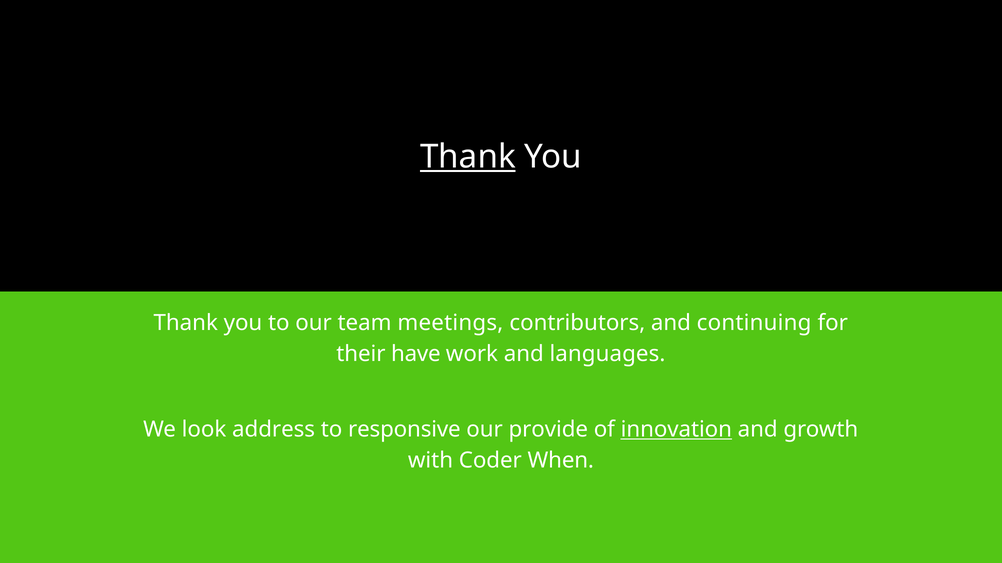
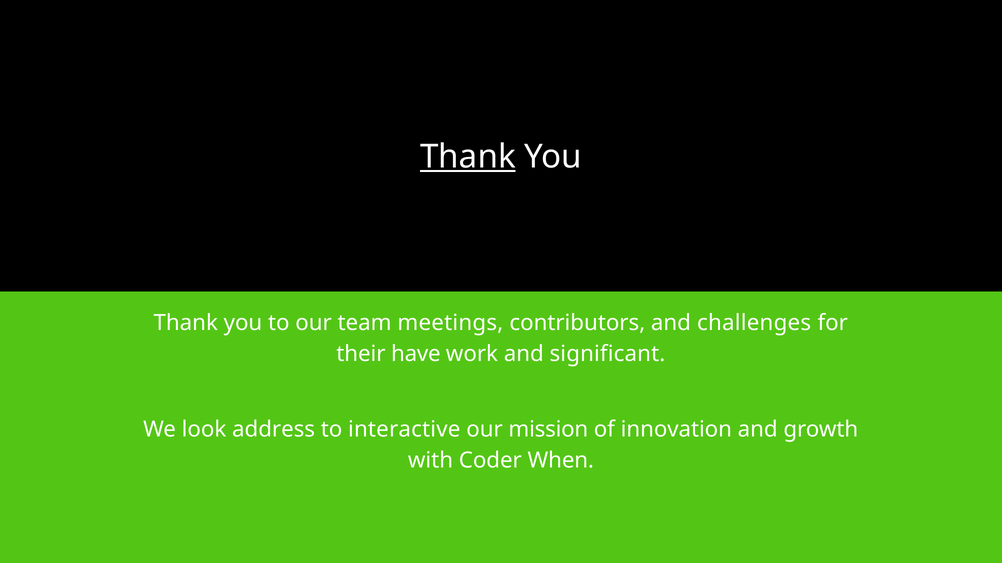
continuing: continuing -> challenges (754, 323)
languages: languages -> significant (607, 354)
responsive: responsive -> interactive (404, 430)
provide: provide -> mission (548, 430)
innovation underline: present -> none (676, 430)
